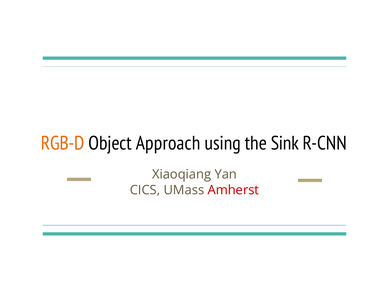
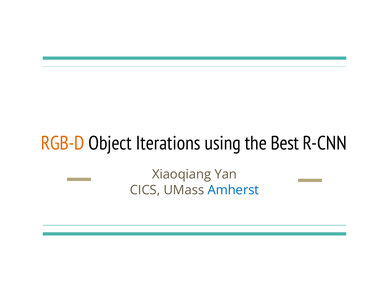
Approach: Approach -> Iterations (168, 143)
Sink: Sink -> Best (285, 143)
Amherst colour: red -> blue (233, 190)
